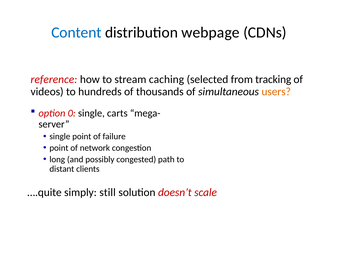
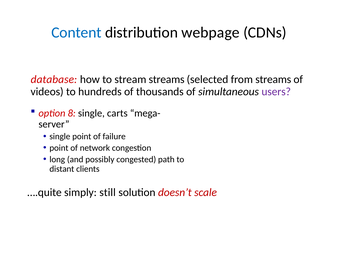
reference: reference -> database (54, 79)
stream caching: caching -> streams (167, 79)
from tracking: tracking -> streams (273, 79)
users colour: orange -> purple (276, 91)
0: 0 -> 8 (72, 113)
